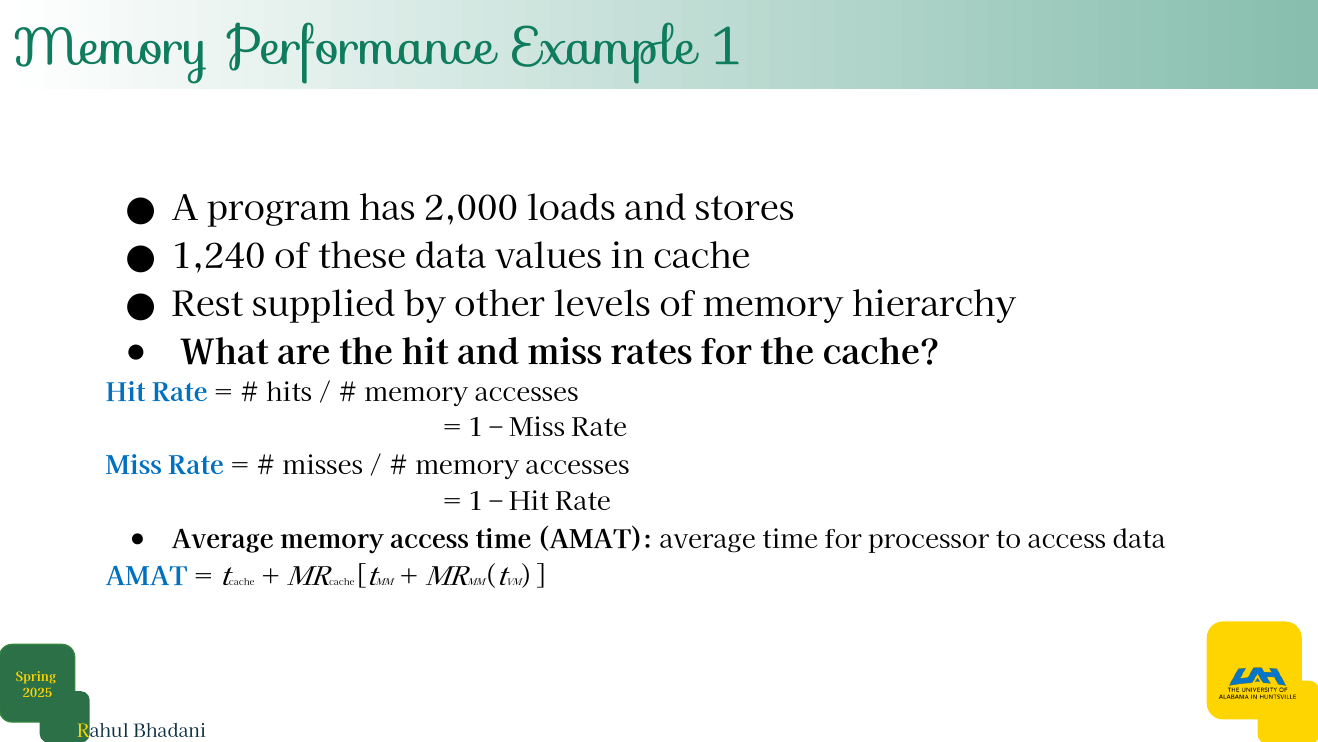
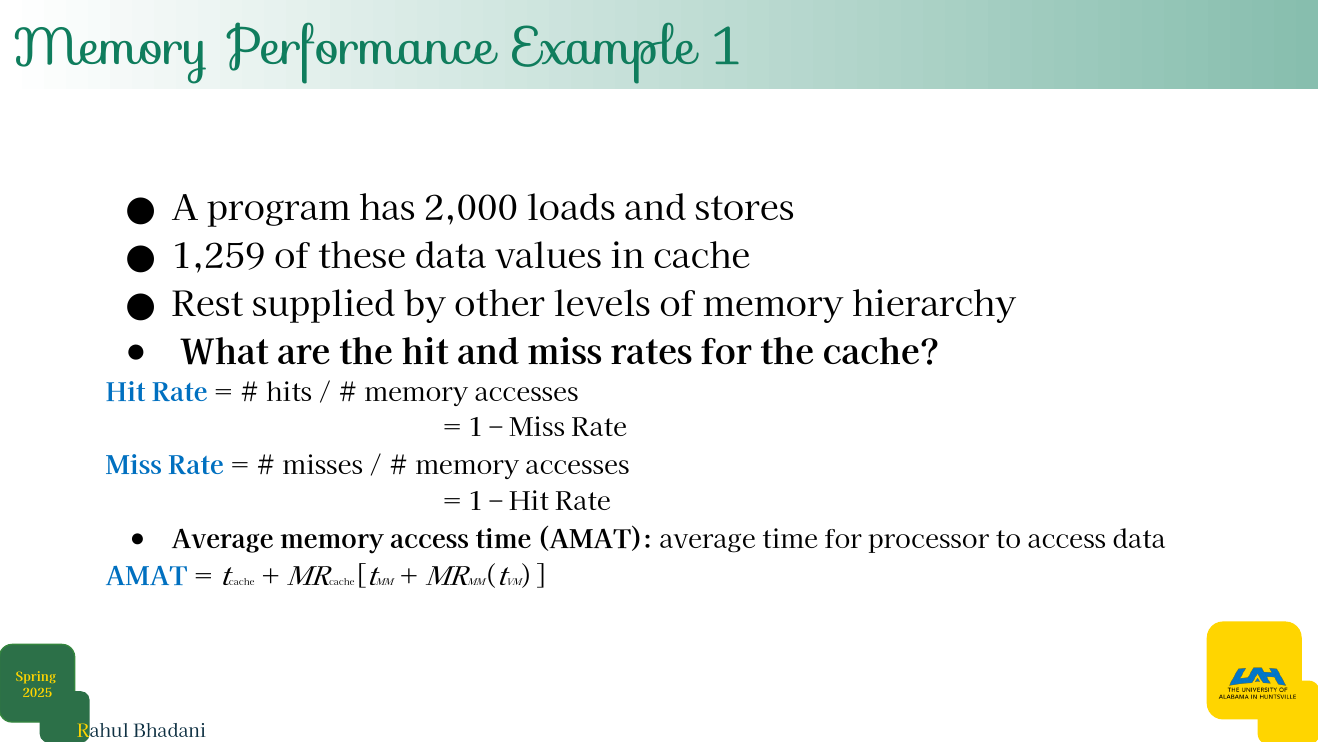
1,240: 1,240 -> 1,259 (219, 257)
